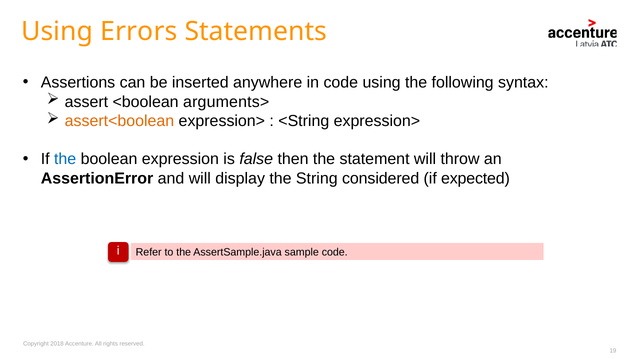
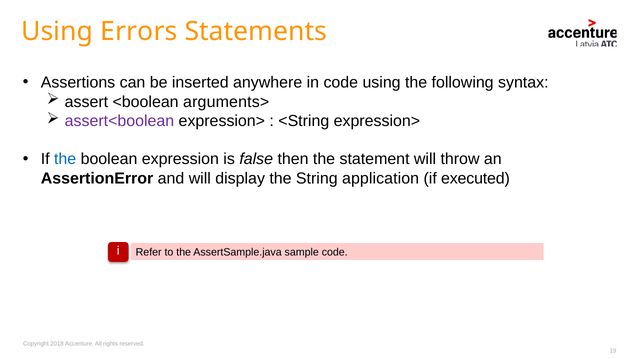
assert<boolean colour: orange -> purple (119, 121)
considered: considered -> application (381, 178)
expected: expected -> executed (475, 178)
